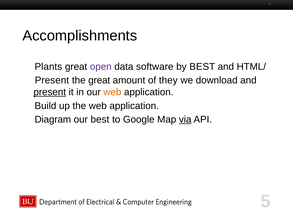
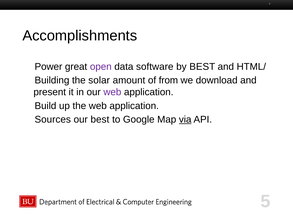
Plants: Plants -> Power (48, 67)
Present: Present -> Building (52, 80)
the great: great -> solar (99, 80)
they: they -> from (168, 80)
present underline: present -> none (50, 92)
web colour: orange -> purple (112, 92)
Diagram: Diagram -> Sources (53, 119)
